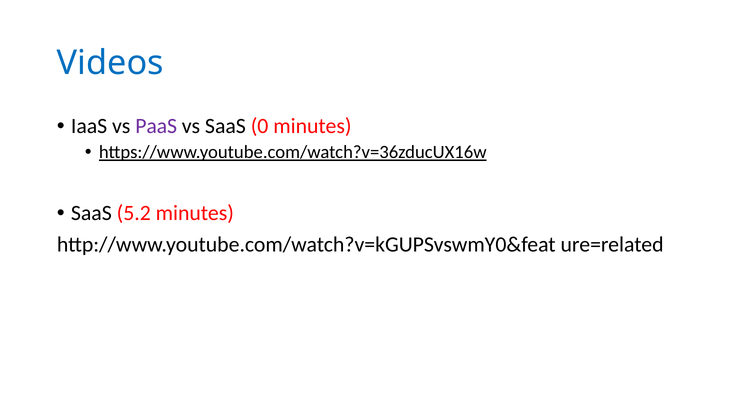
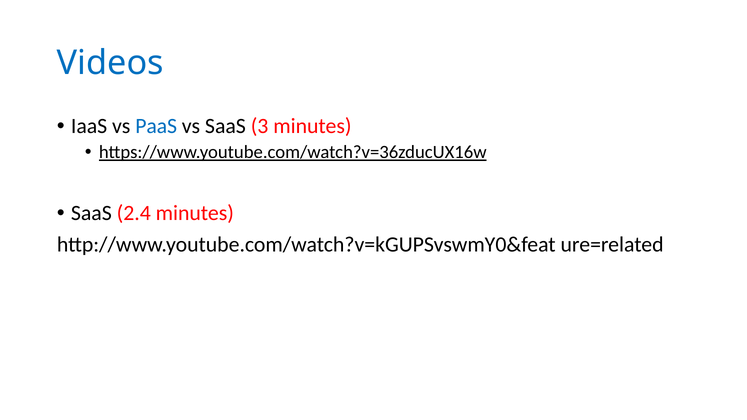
PaaS colour: purple -> blue (156, 126)
0: 0 -> 3 (260, 126)
5.2: 5.2 -> 2.4 (134, 213)
